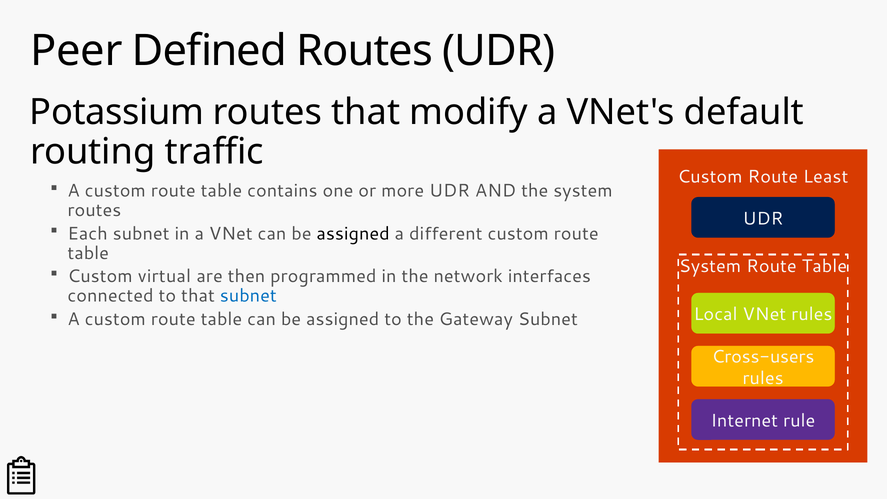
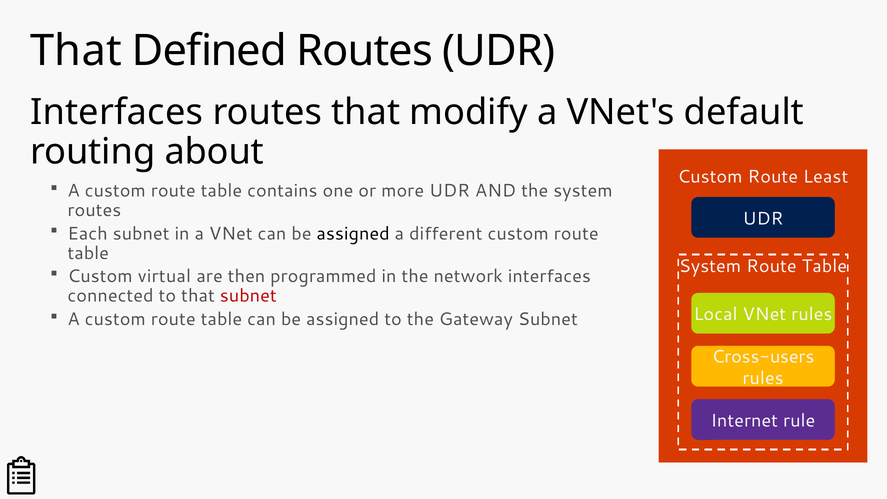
Peer: Peer -> That (76, 51)
Potassium: Potassium -> Interfaces (117, 112)
traffic: traffic -> about (214, 151)
subnet colour: blue -> red (248, 296)
